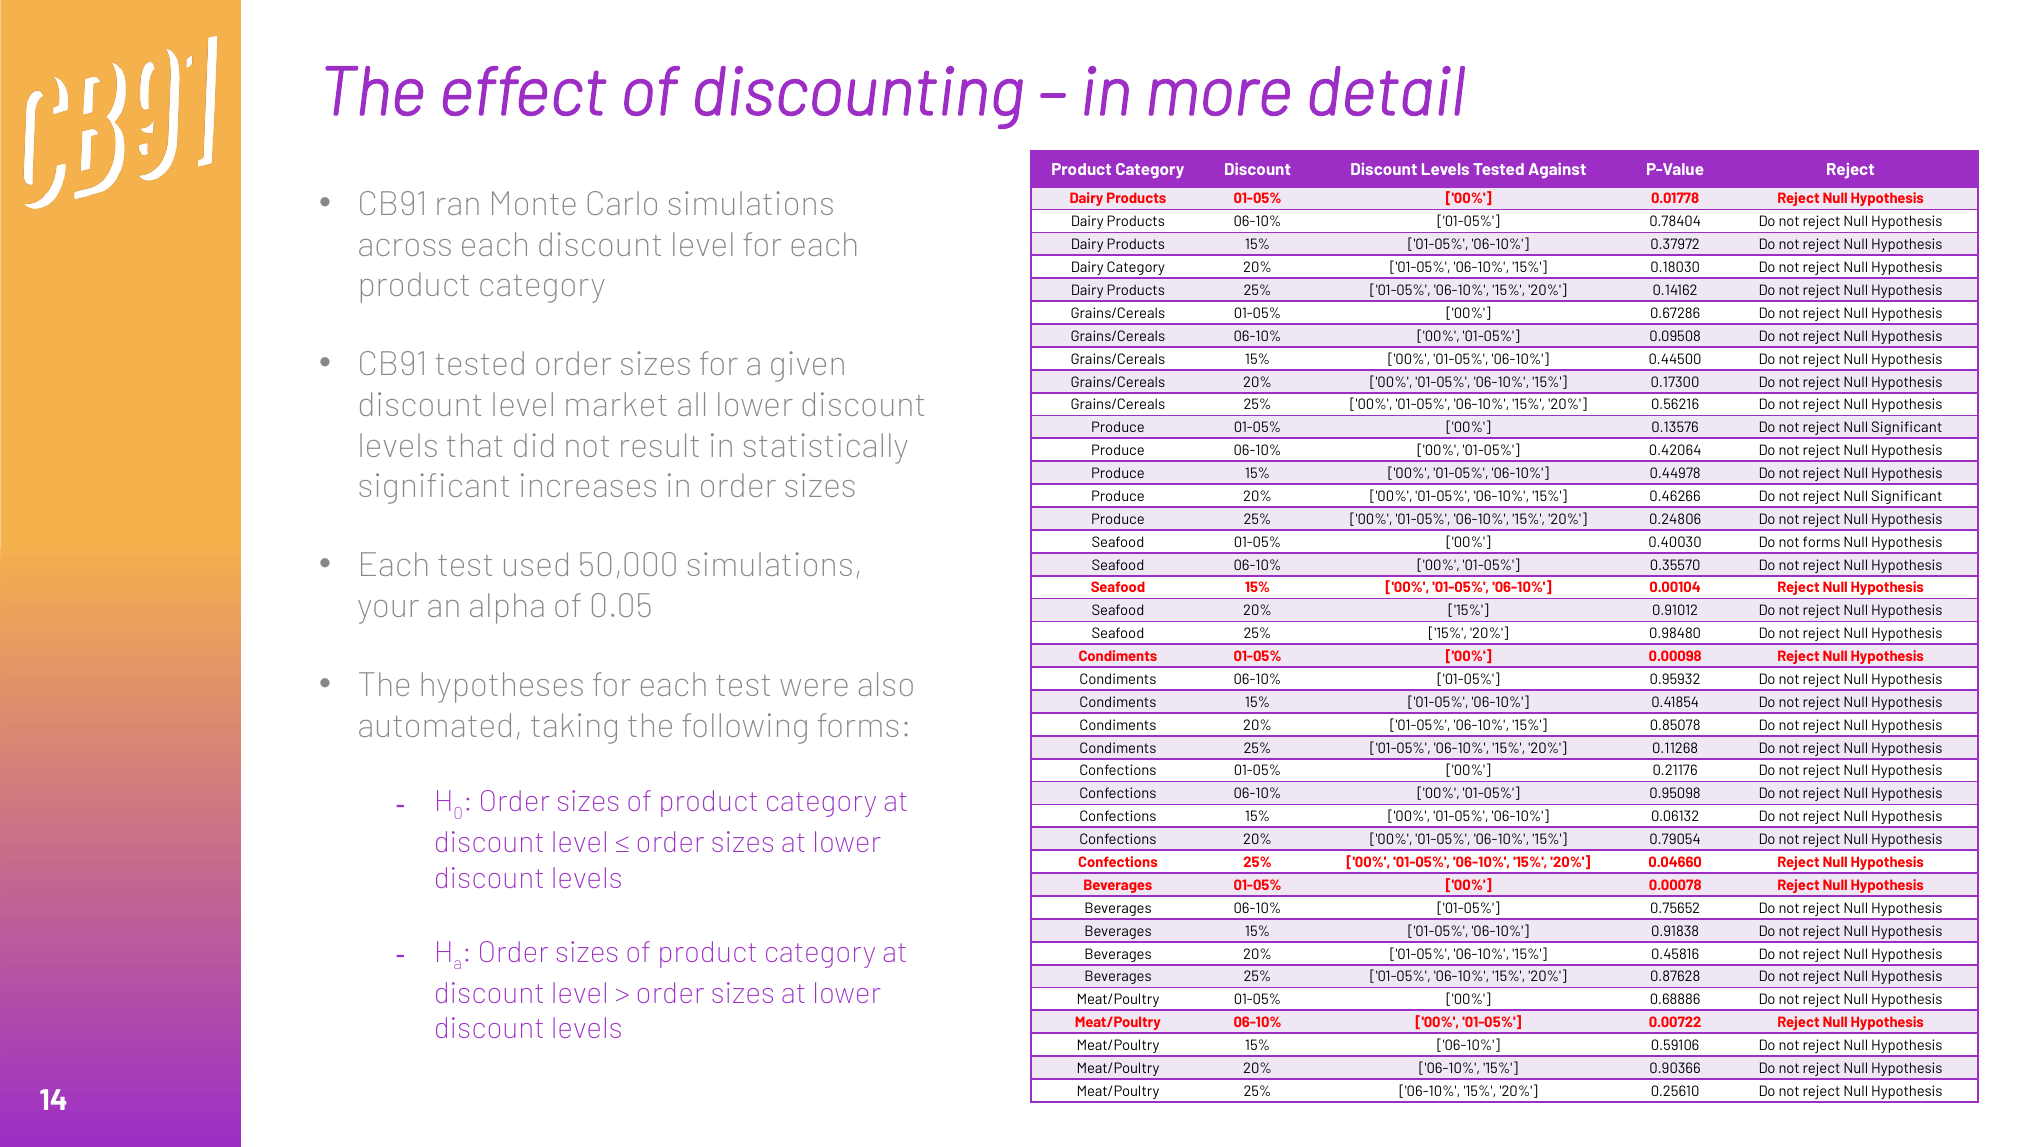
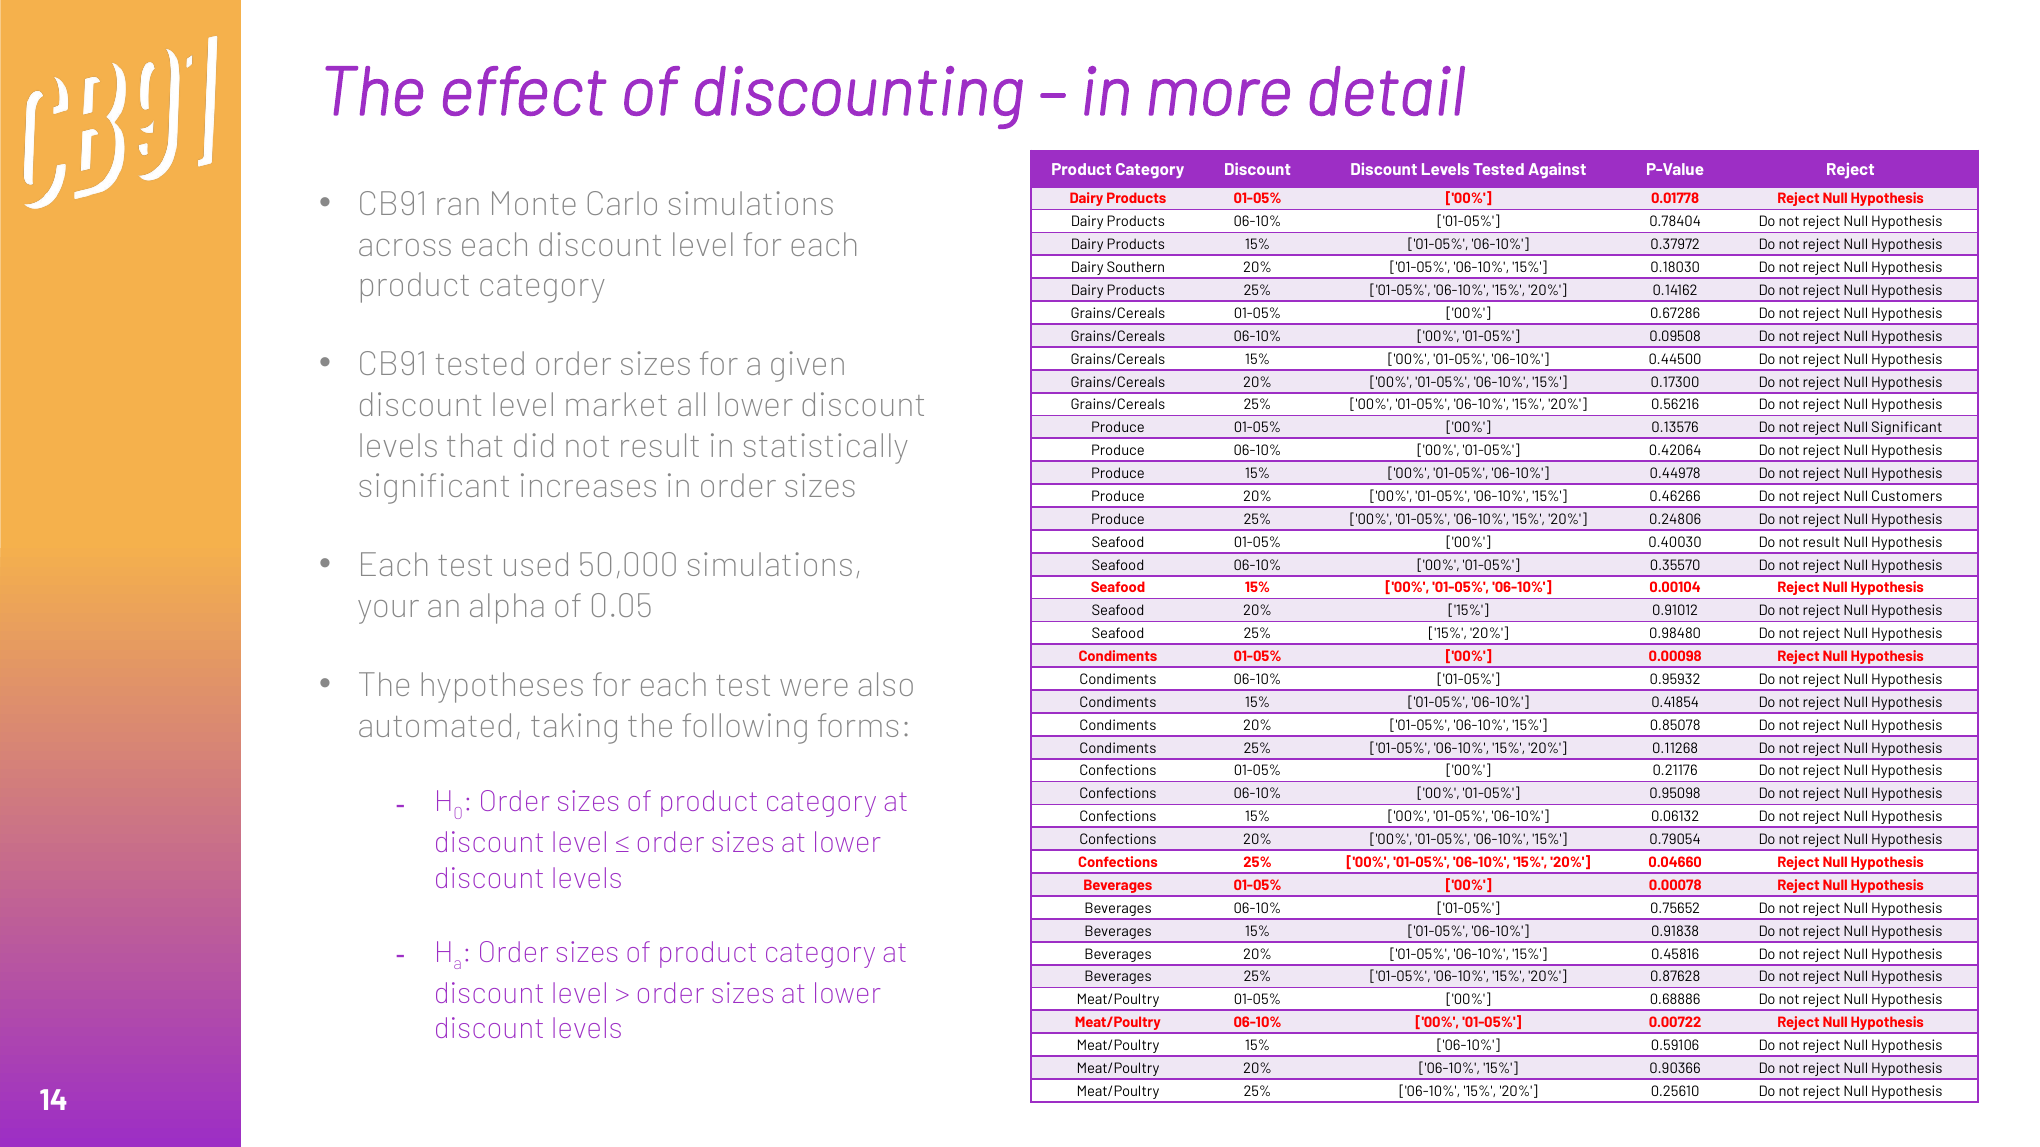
Dairy Category: Category -> Southern (1136, 268)
Significant: Significant -> Customers (1907, 497)
Do not forms: forms -> result (1821, 543)
